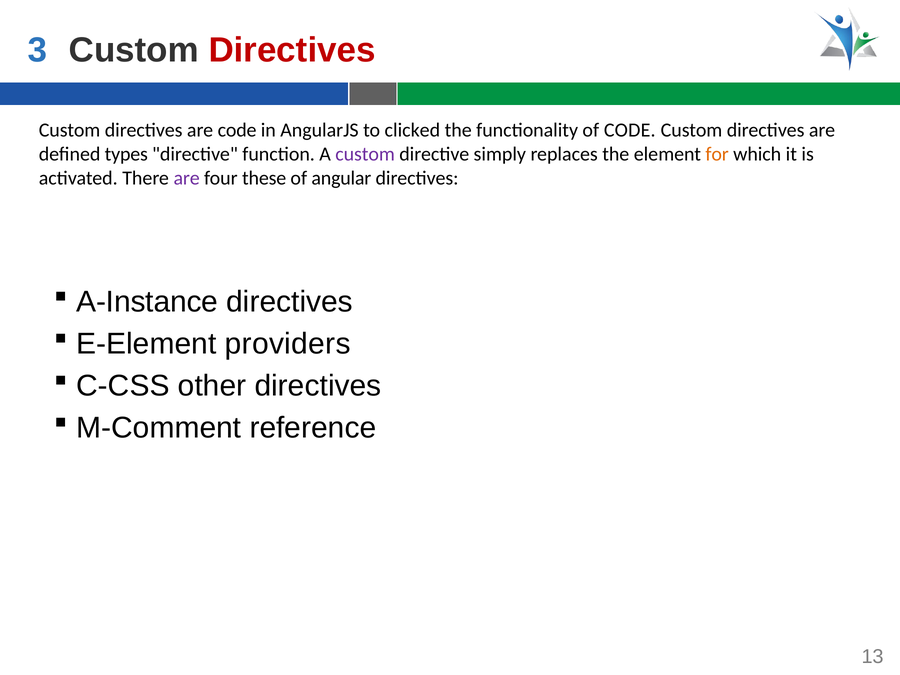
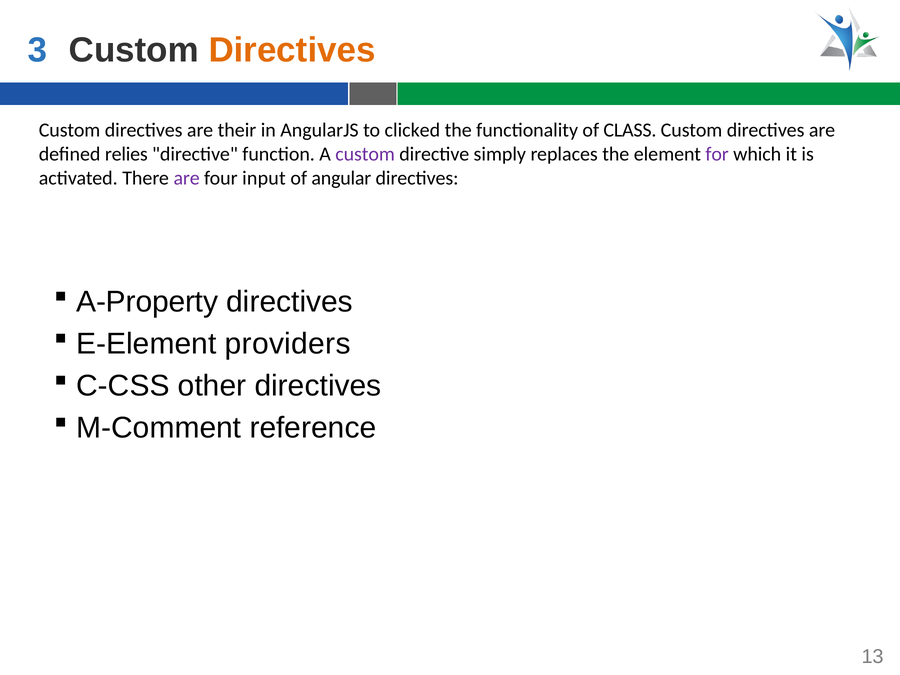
Directives colour: red -> orange (292, 50)
are code: code -> their (237, 130)
of CODE: CODE -> CLASS (630, 130)
types: types -> relies (126, 154)
for colour: orange -> purple (717, 154)
these: these -> input (264, 178)
A-Instance: A-Instance -> A-Property (147, 302)
